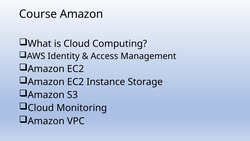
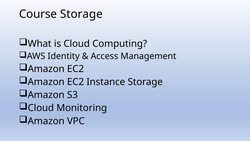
Course Amazon: Amazon -> Storage (81, 14)
